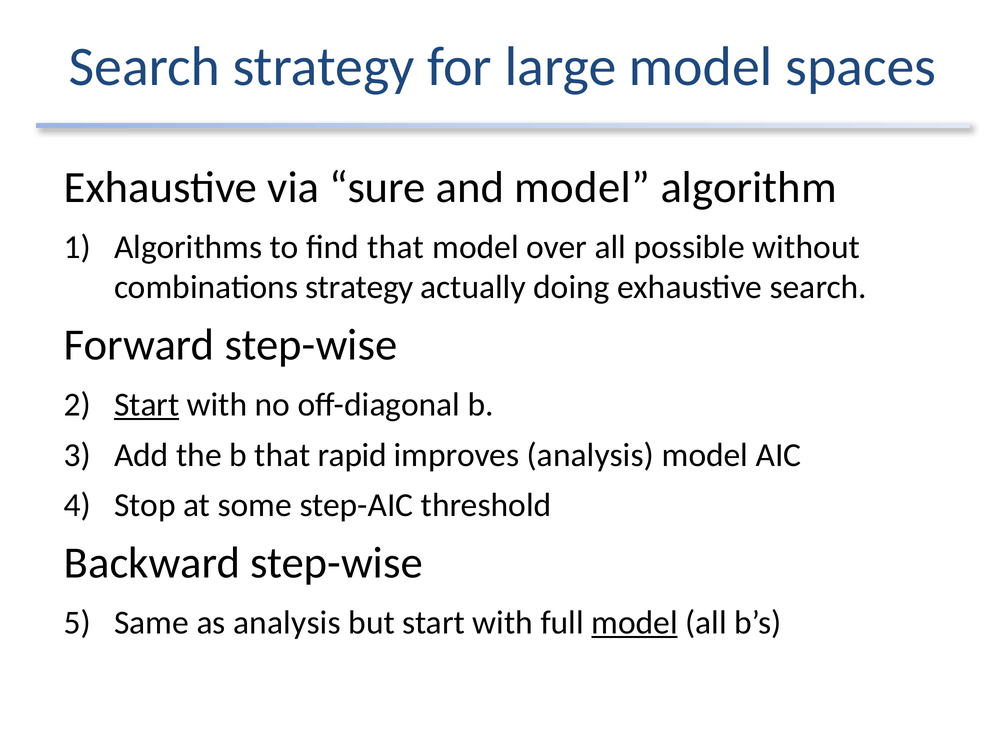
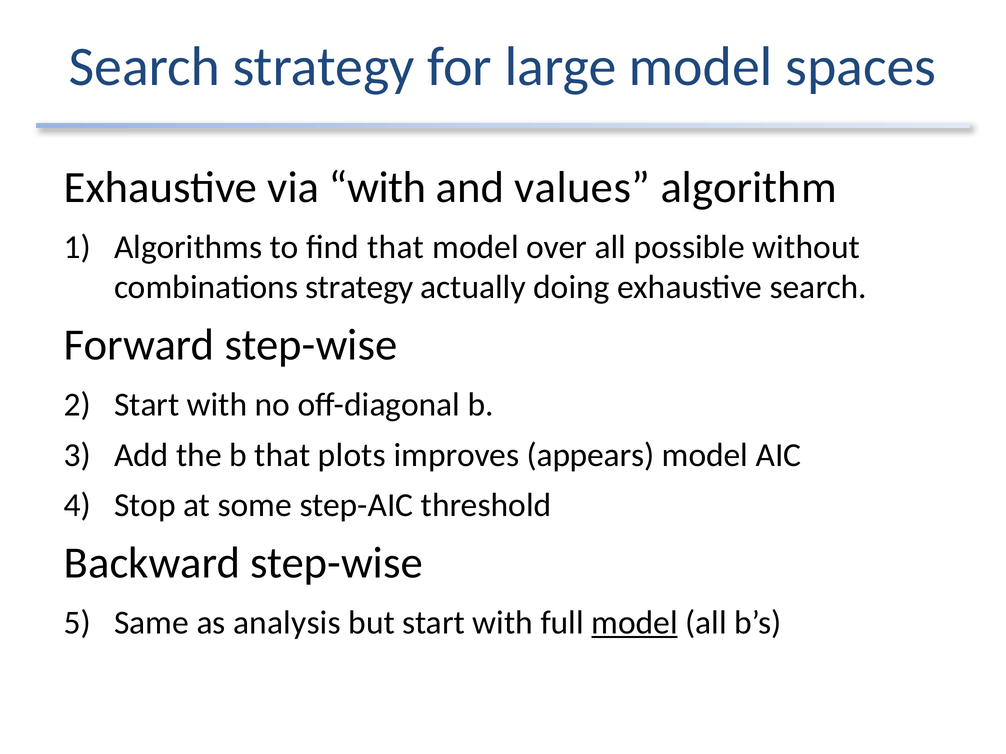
via sure: sure -> with (378, 188)
and model: model -> values (582, 188)
Start underline: present -> none (147, 405)
rapid: rapid -> plots (352, 455)
improves analysis: analysis -> appears (590, 455)
